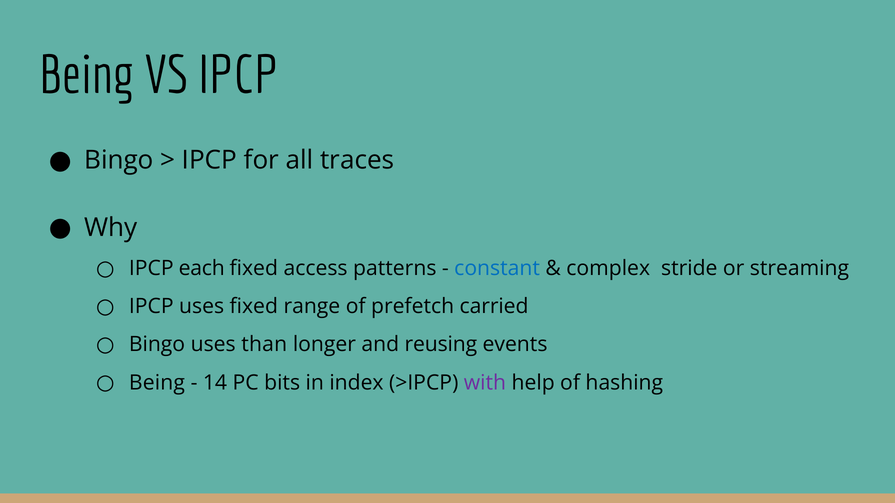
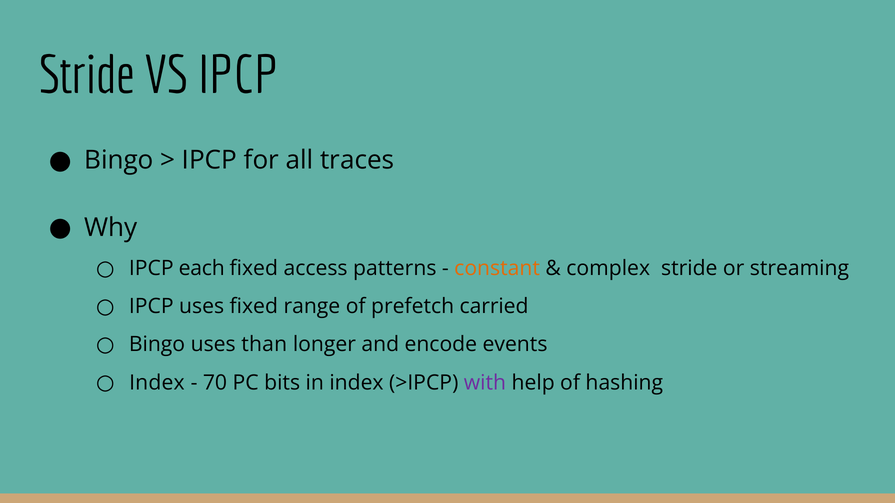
Being: Being -> Stride (87, 76)
constant colour: blue -> orange (497, 269)
reusing: reusing -> encode (441, 345)
Being: Being -> Index (157, 383)
14: 14 -> 70 (215, 383)
